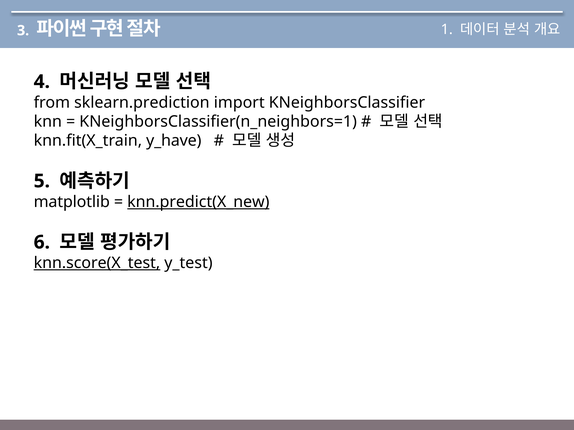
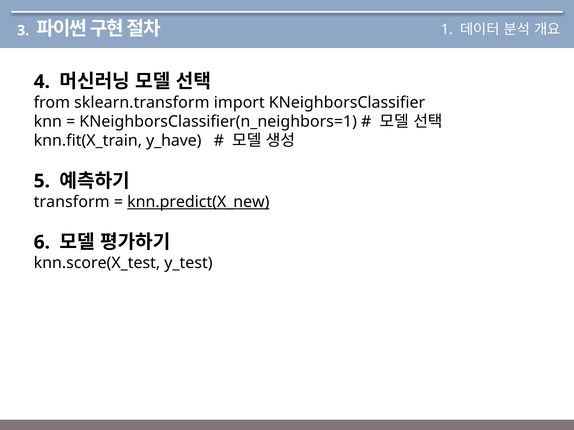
sklearn.prediction: sklearn.prediction -> sklearn.transform (142, 103)
matplotlib: matplotlib -> transform (72, 202)
knn.score(X_test underline: present -> none (97, 263)
